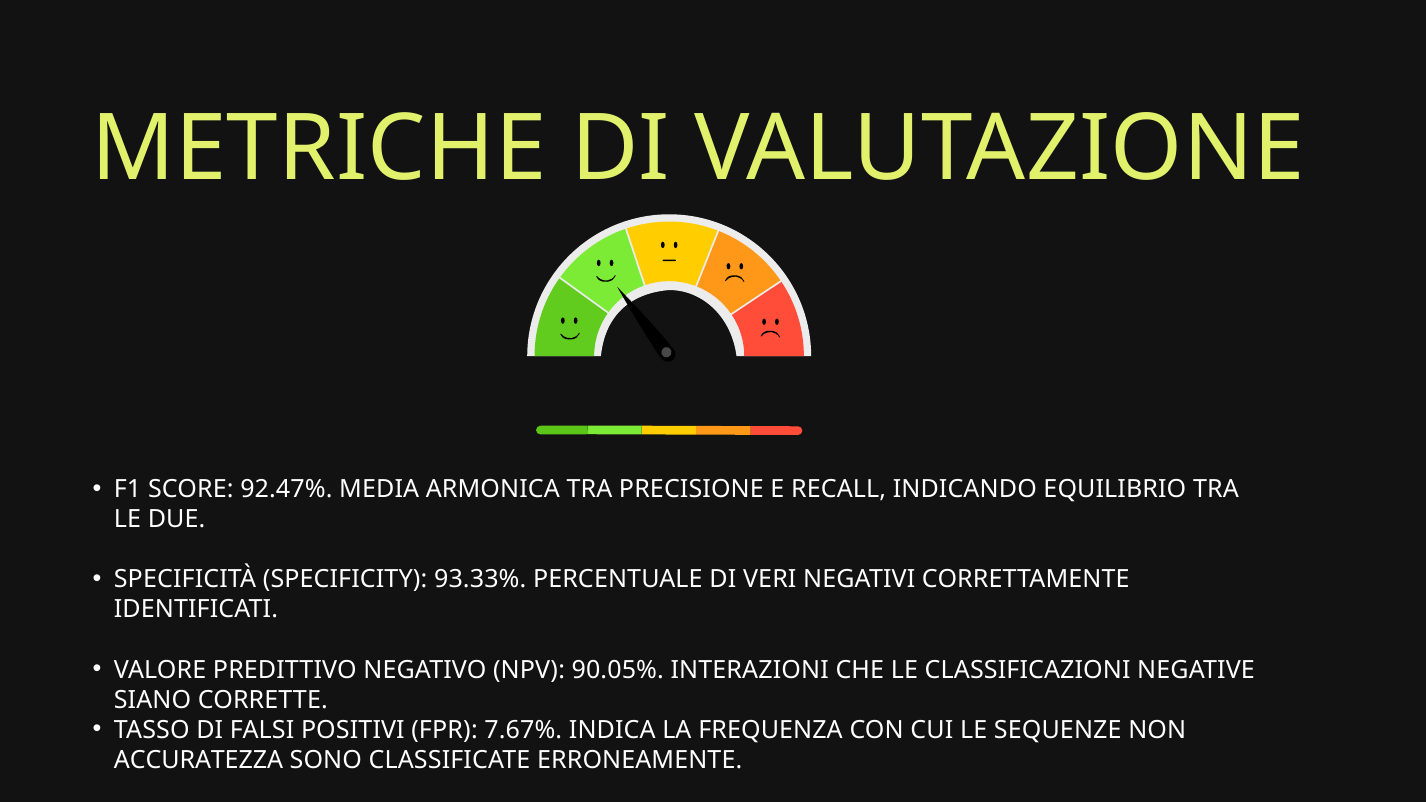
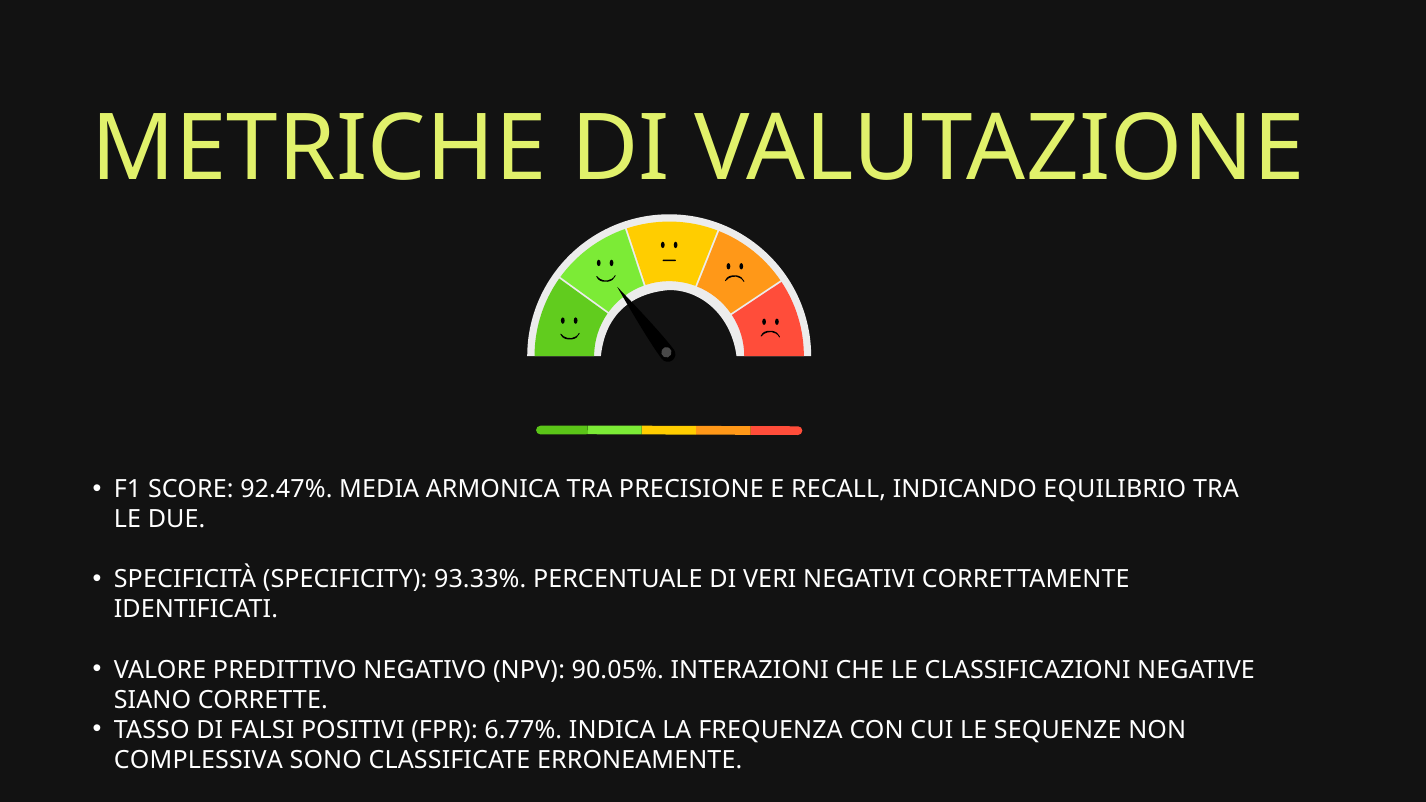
7.67%: 7.67% -> 6.77% (523, 730)
ACCURATEZZA: ACCURATEZZA -> COMPLESSIVA (198, 760)
